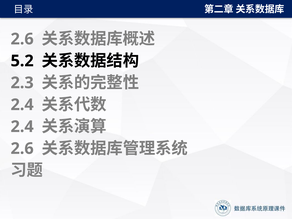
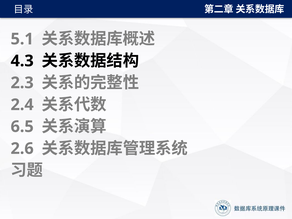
2.6: 2.6 -> 5.1 (22, 39)
5.2: 5.2 -> 4.3 (22, 61)
2.4: 2.4 -> 6.5 (22, 127)
